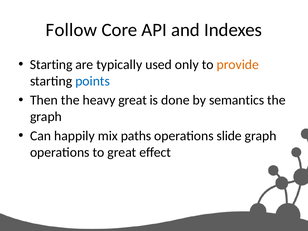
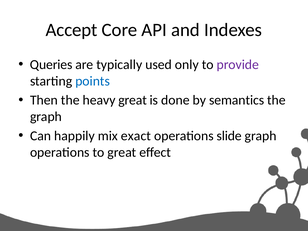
Follow: Follow -> Accept (72, 30)
Starting: Starting -> Queries (51, 65)
provide colour: orange -> purple (238, 65)
paths: paths -> exact (136, 136)
